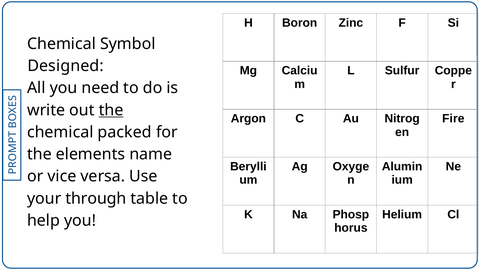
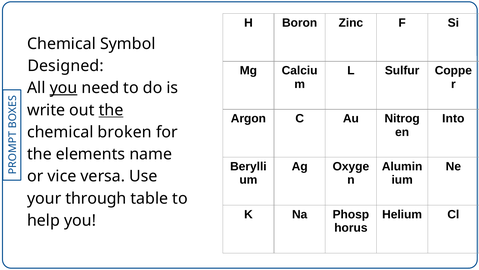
you underline: none -> present (64, 88)
Fire: Fire -> Into (453, 118)
packed: packed -> broken (125, 132)
